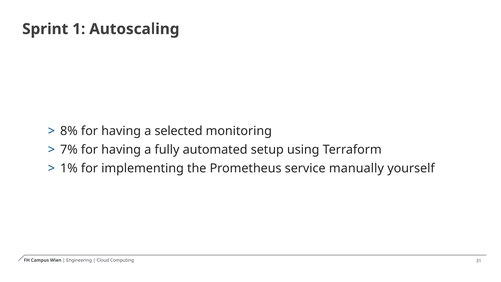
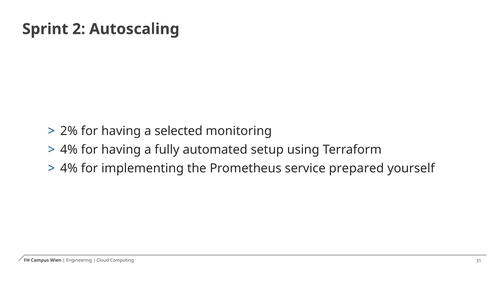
1: 1 -> 2 (79, 29)
8%: 8% -> 2% (69, 131)
7%: 7% -> 4% (69, 150)
1%: 1% -> 4% (69, 168)
manually: manually -> prepared (356, 168)
